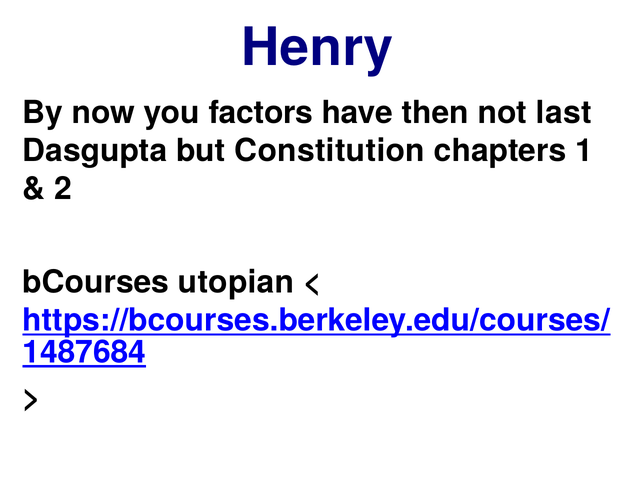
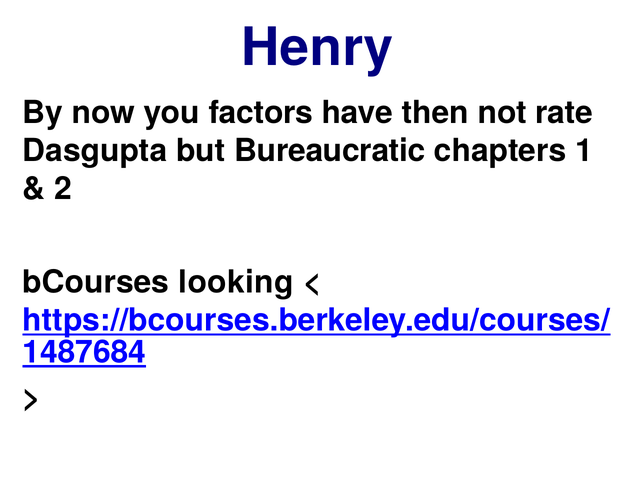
last: last -> rate (564, 113)
Constitution: Constitution -> Bureaucratic (330, 151)
utopian: utopian -> looking (236, 282)
